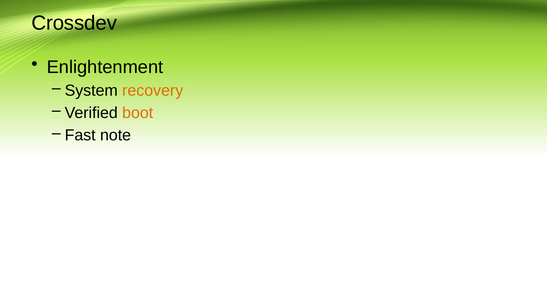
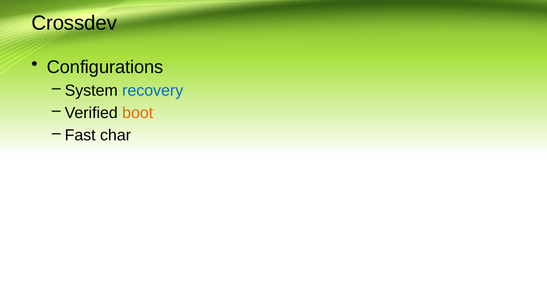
Enlightenment: Enlightenment -> Configurations (105, 67)
recovery colour: orange -> blue (153, 90)
note: note -> char (116, 135)
